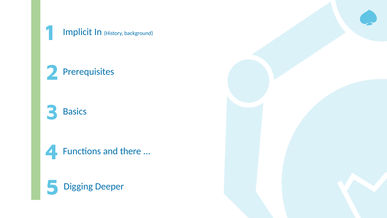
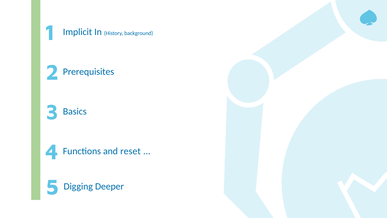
there: there -> reset (130, 151)
